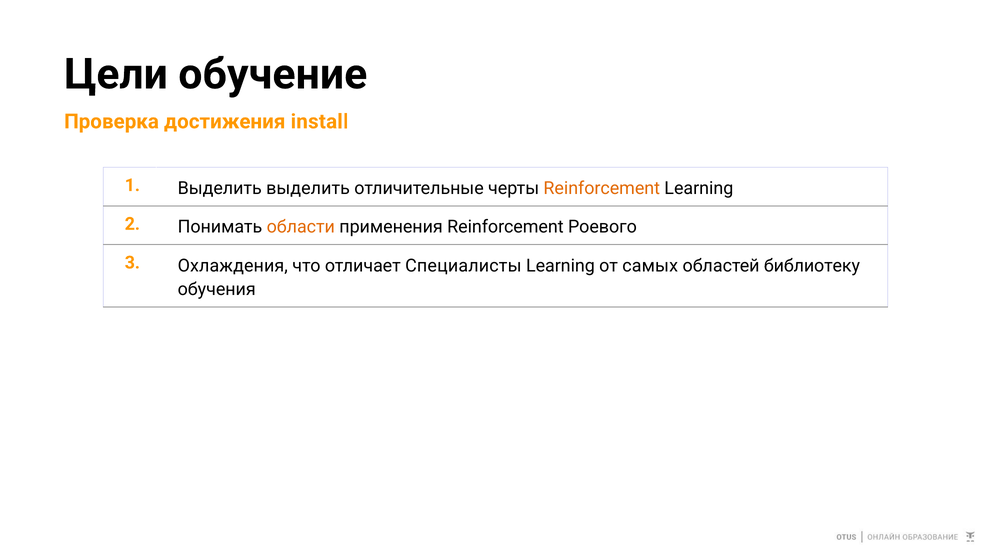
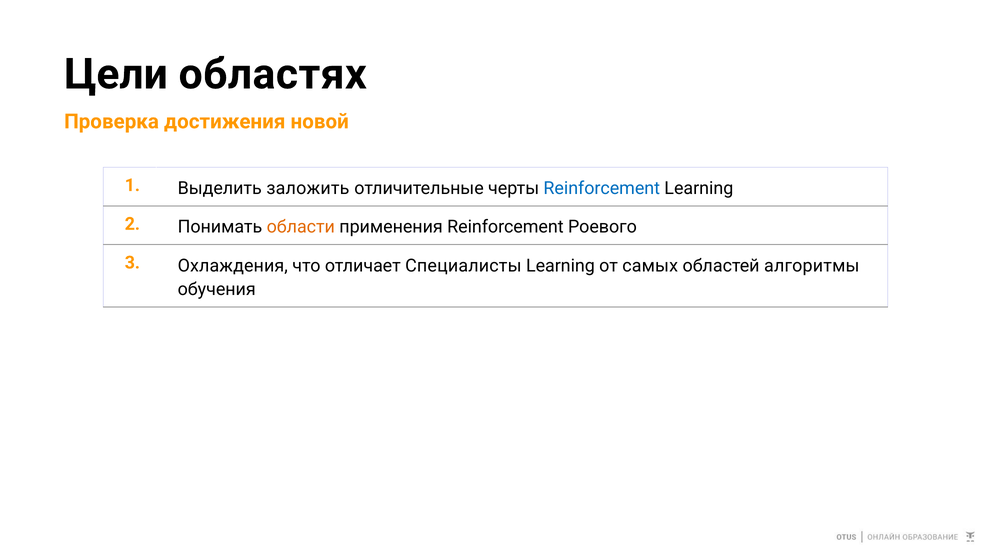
обучение: обучение -> областях (273, 74)
install: install -> новой (320, 122)
Выделить выделить: выделить -> заложить (308, 188)
Reinforcement colour: orange -> blue (602, 188)
библиотеку: библиотеку -> алгоритмы (812, 266)
